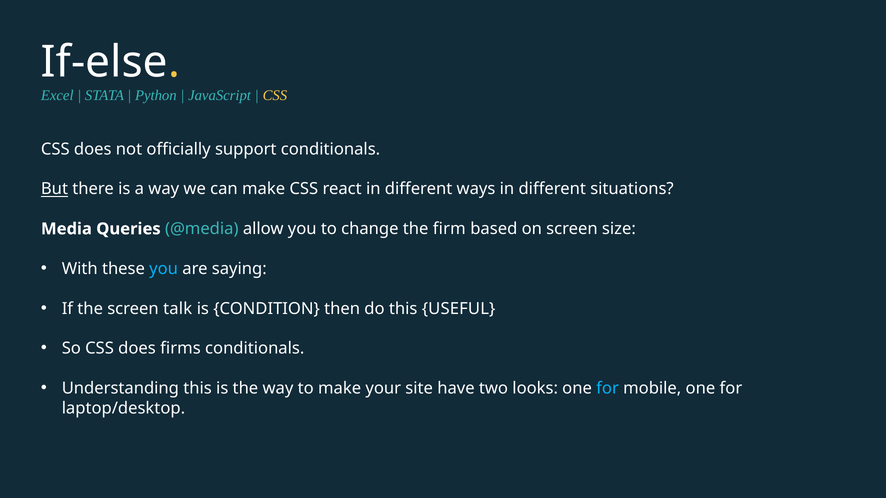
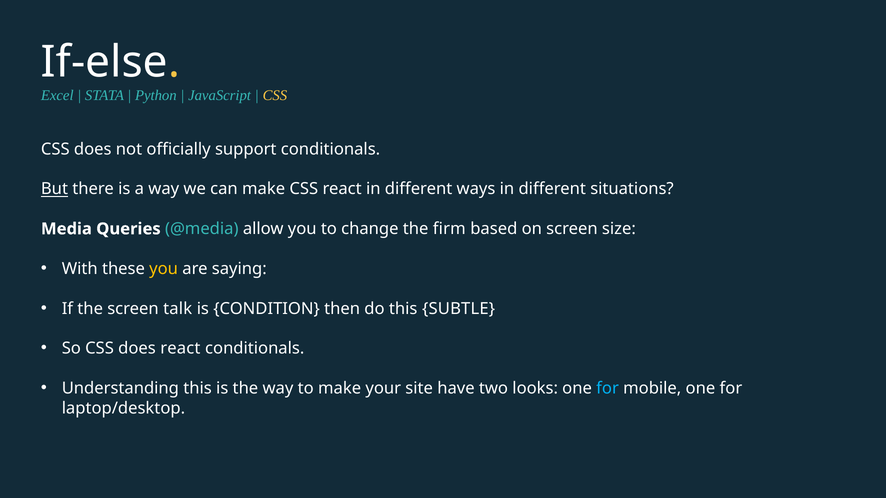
you colour: light blue -> yellow (164, 269)
USEFUL: USEFUL -> SUBTLE (459, 309)
does firms: firms -> react (180, 349)
